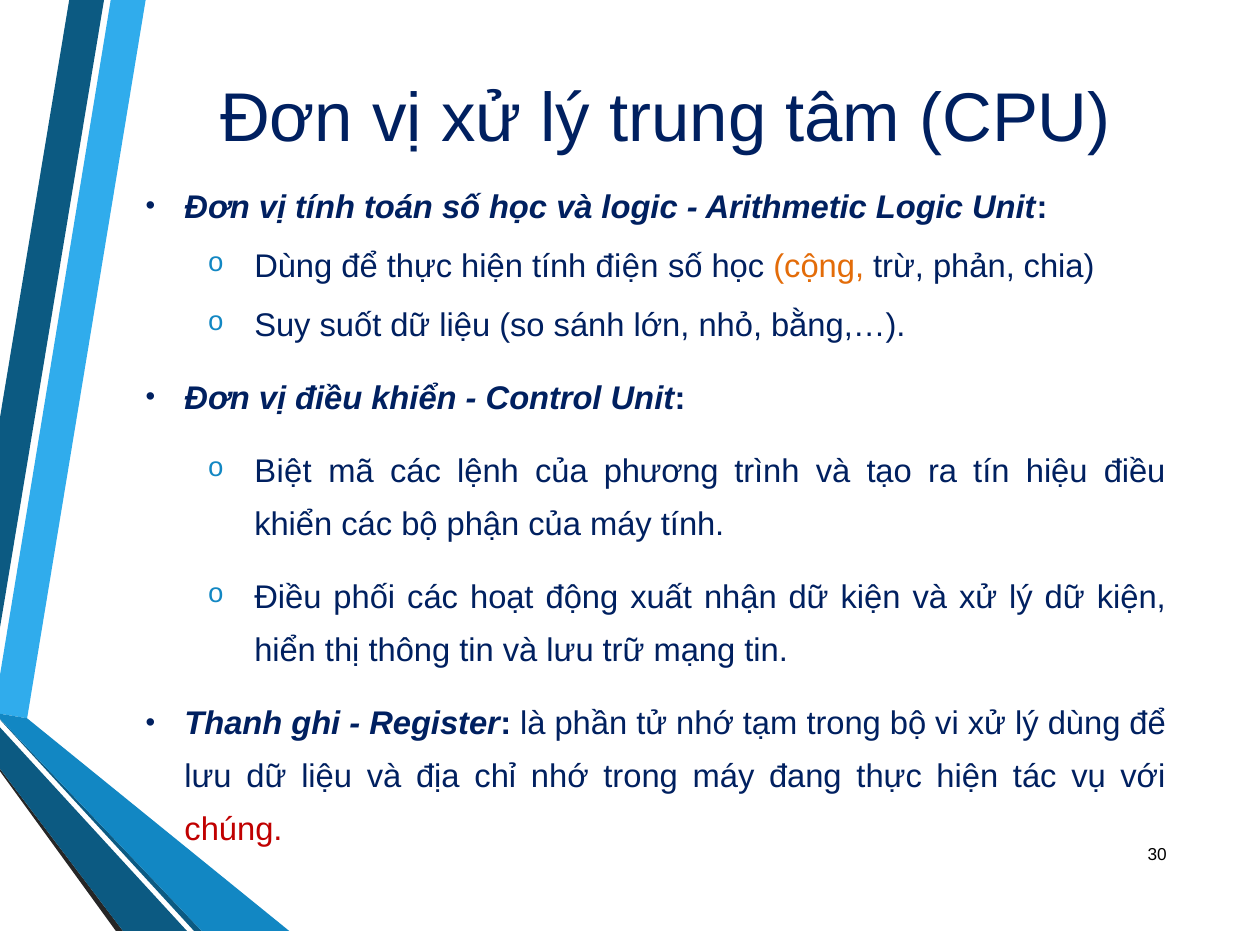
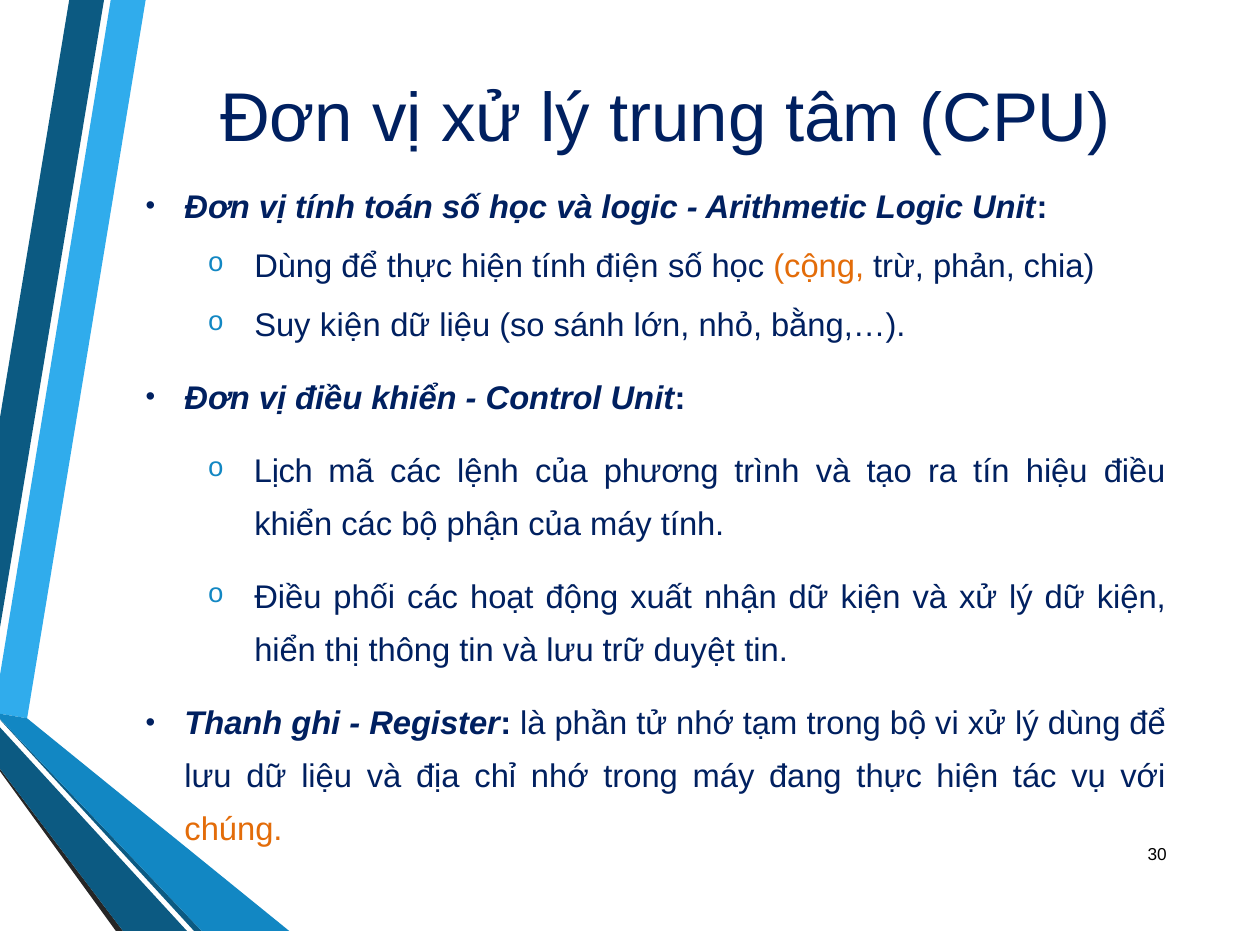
Suy suốt: suốt -> kiện (350, 325)
Biệt: Biệt -> Lịch (283, 472)
mạng: mạng -> duyệt (694, 651)
chúng colour: red -> orange (233, 830)
